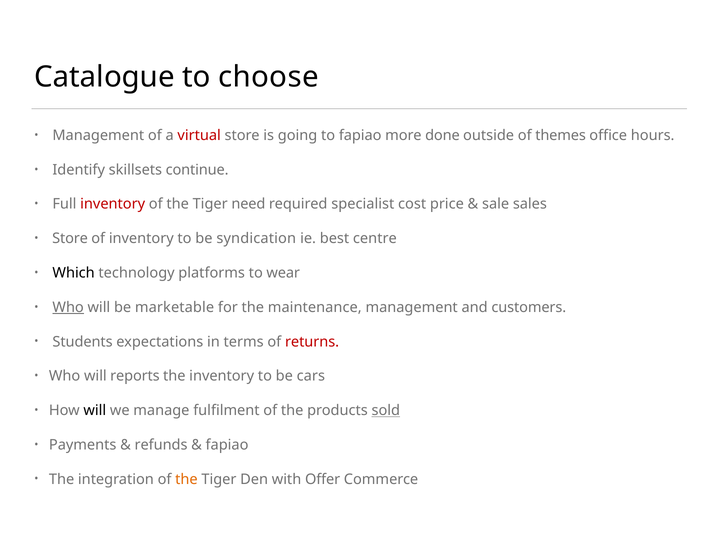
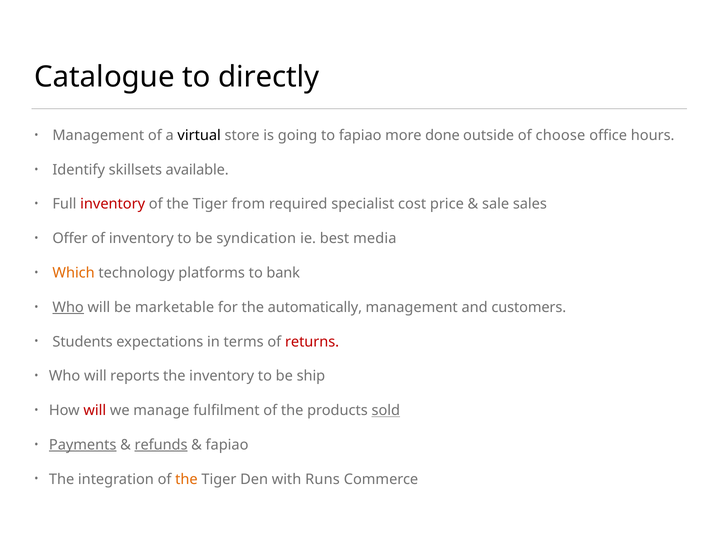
choose: choose -> directly (269, 77)
virtual colour: red -> black (199, 135)
themes: themes -> choose (560, 135)
continue: continue -> available (197, 170)
need: need -> from (248, 204)
Store: Store -> Offer (70, 238)
centre: centre -> media (375, 238)
Which colour: black -> orange (74, 273)
wear: wear -> bank (283, 273)
maintenance: maintenance -> automatically (315, 307)
cars: cars -> ship (311, 376)
will colour: black -> red (95, 410)
Payments underline: none -> present (83, 444)
refunds underline: none -> present (161, 444)
Offer: Offer -> Runs (323, 479)
